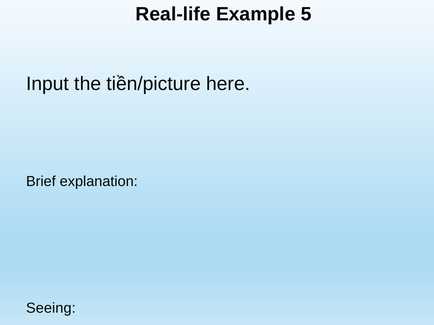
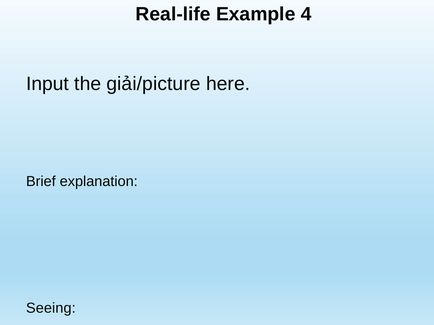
5: 5 -> 4 (306, 14)
tiền/picture: tiền/picture -> giải/picture (154, 84)
